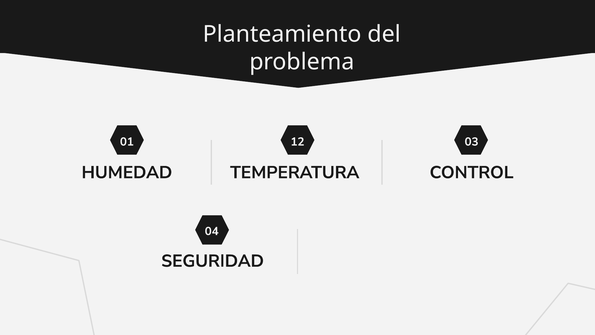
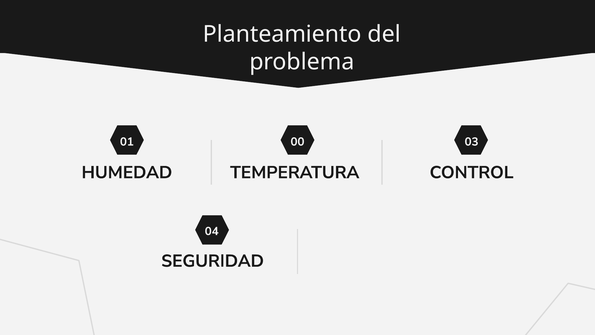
12: 12 -> 00 (297, 142)
